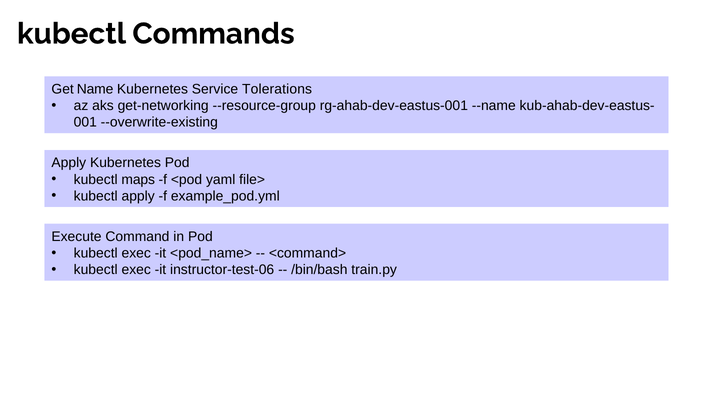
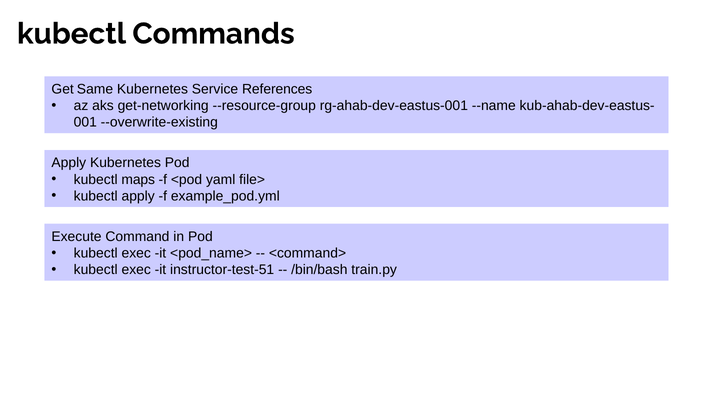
Name: Name -> Same (95, 89)
Tolerations: Tolerations -> References (277, 89)
instructor-test-06: instructor-test-06 -> instructor-test-51 (222, 270)
